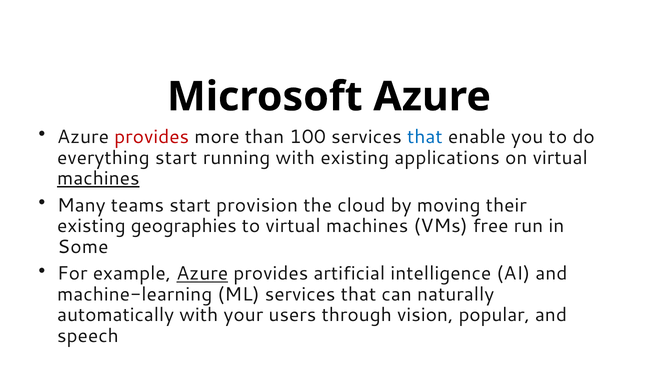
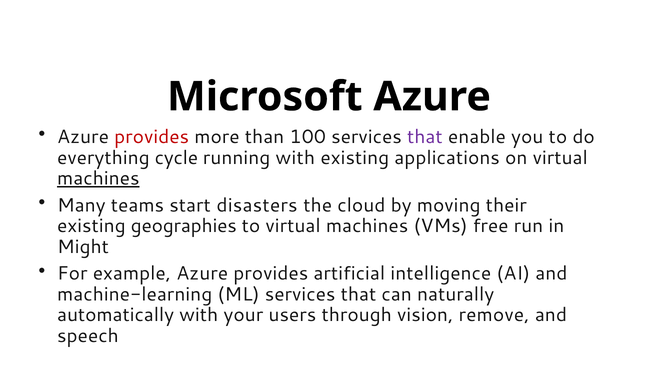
that colour: blue -> purple (425, 137)
everything start: start -> cycle (176, 158)
provision: provision -> disasters (257, 205)
Some: Some -> Might (83, 247)
Azure underline: present -> none (202, 274)
popular: popular -> remove (494, 315)
